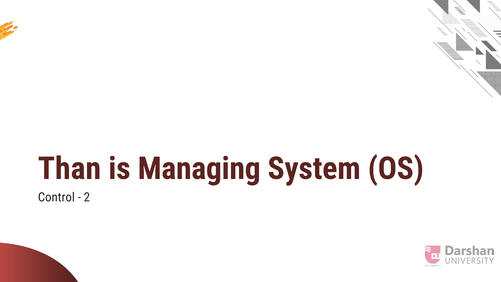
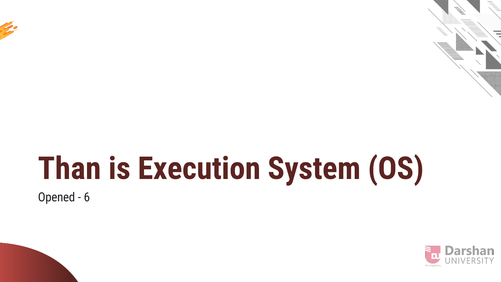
Managing: Managing -> Execution (199, 168)
Control: Control -> Opened (57, 197)
2: 2 -> 6 (87, 197)
